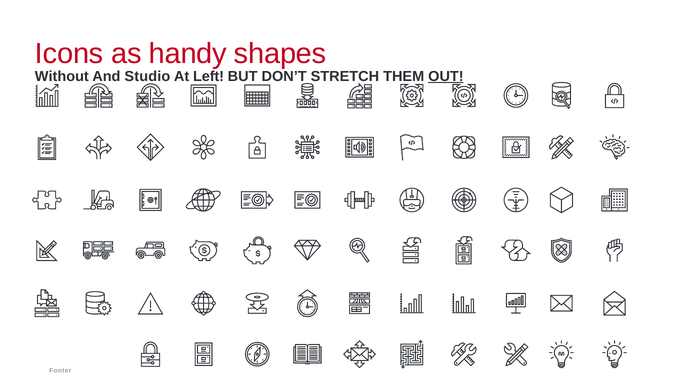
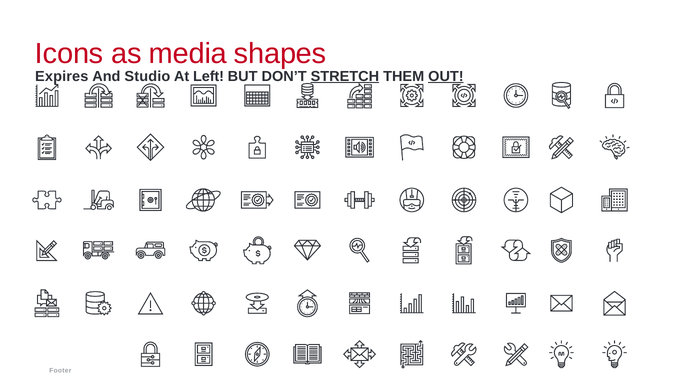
handy: handy -> media (188, 53)
Without: Without -> Expires (62, 76)
STRETCH underline: none -> present (345, 76)
